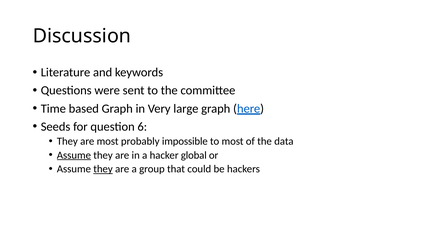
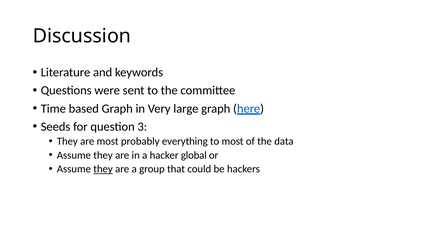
6: 6 -> 3 (142, 127)
impossible: impossible -> everything (185, 142)
Assume underline: present -> none (74, 155)
